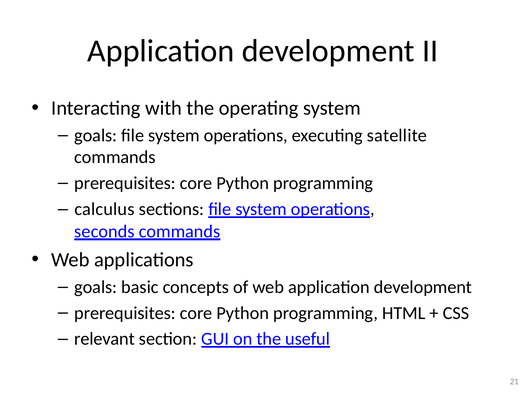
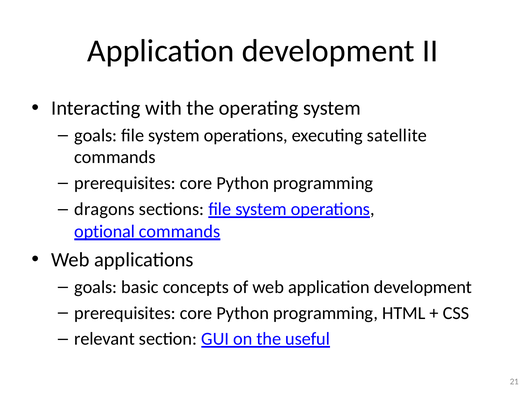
calculus: calculus -> dragons (104, 210)
seconds: seconds -> optional (105, 232)
